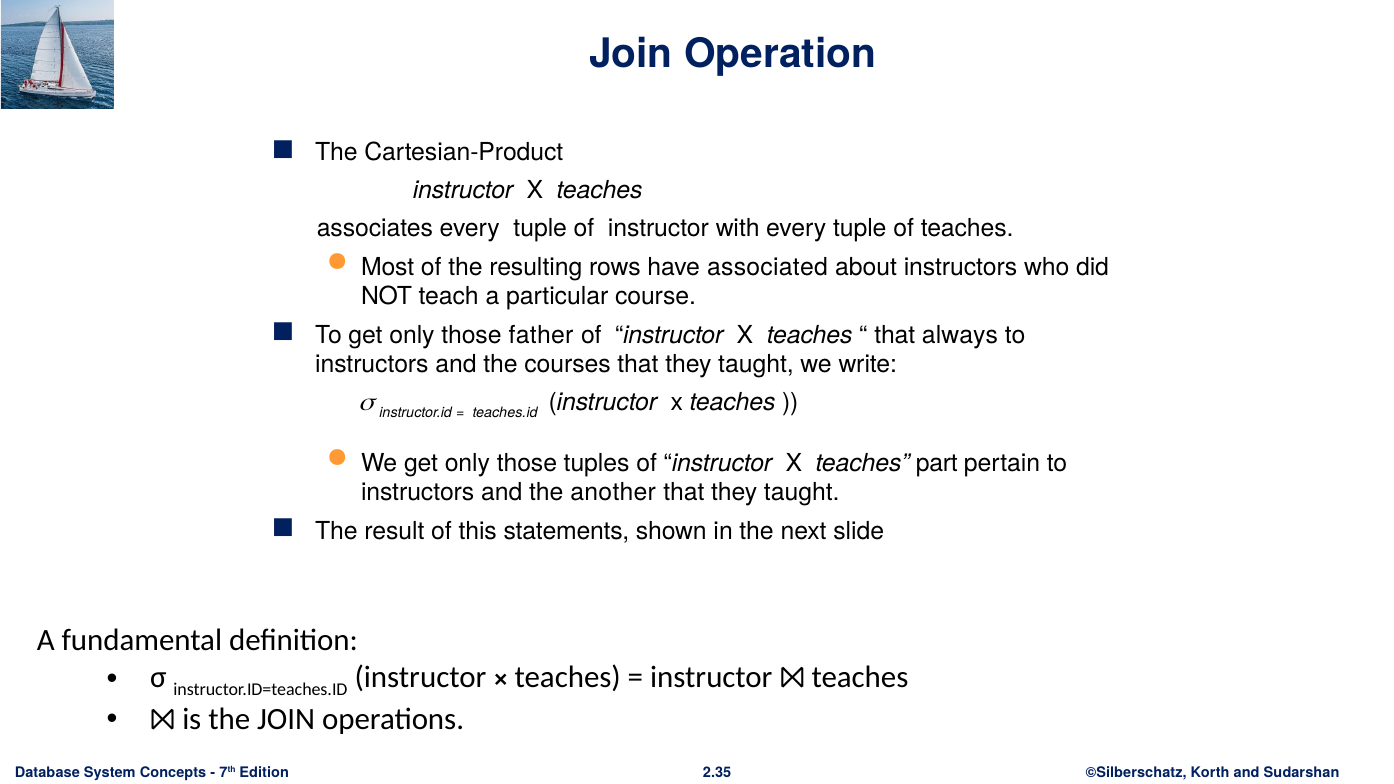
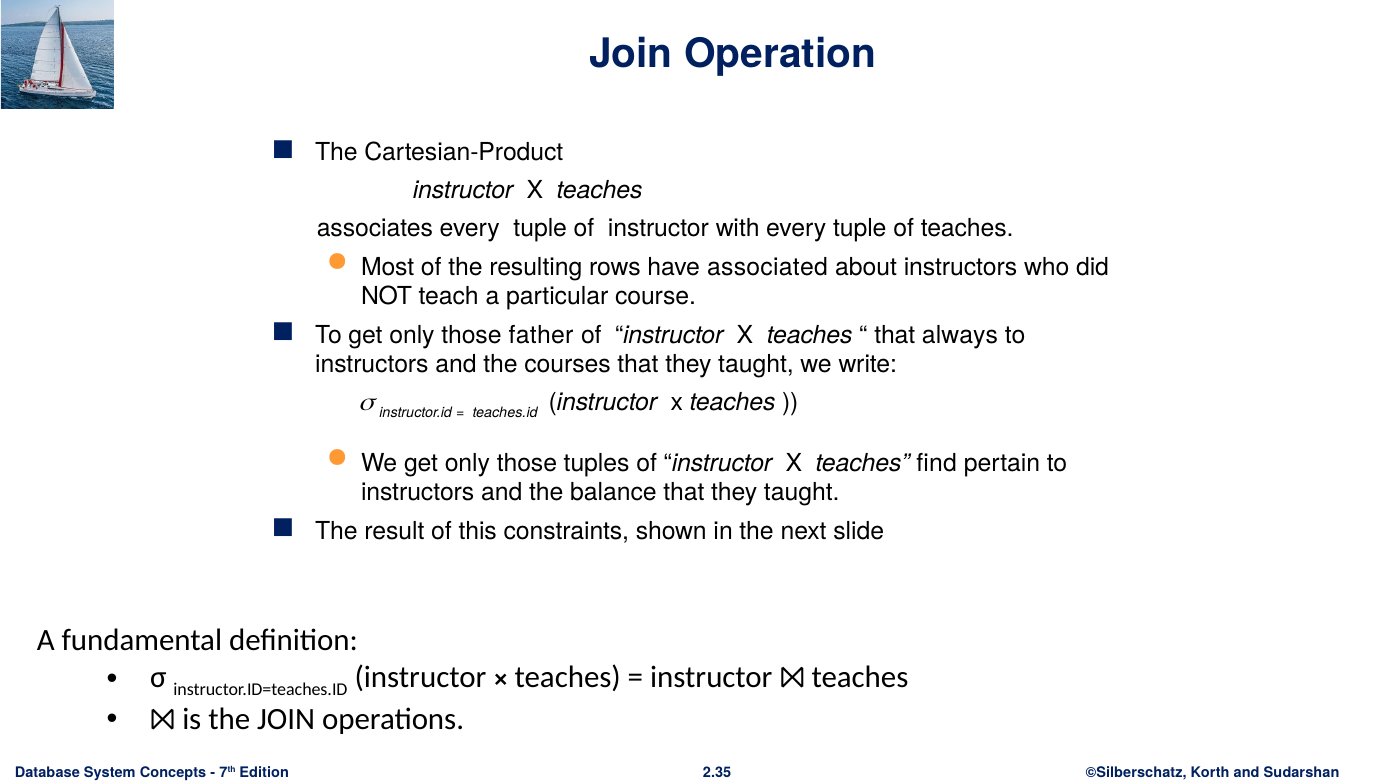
part: part -> find (937, 463)
another: another -> balance (613, 493)
statements: statements -> constraints (566, 531)
